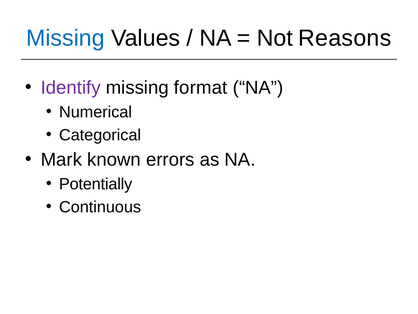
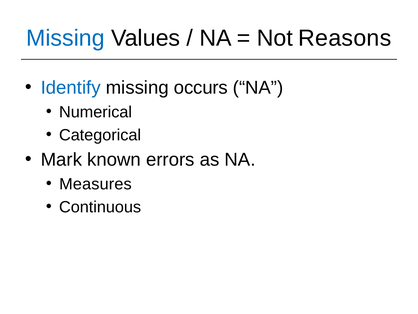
Identify colour: purple -> blue (71, 88)
format: format -> occurs (201, 88)
Potentially: Potentially -> Measures (95, 184)
